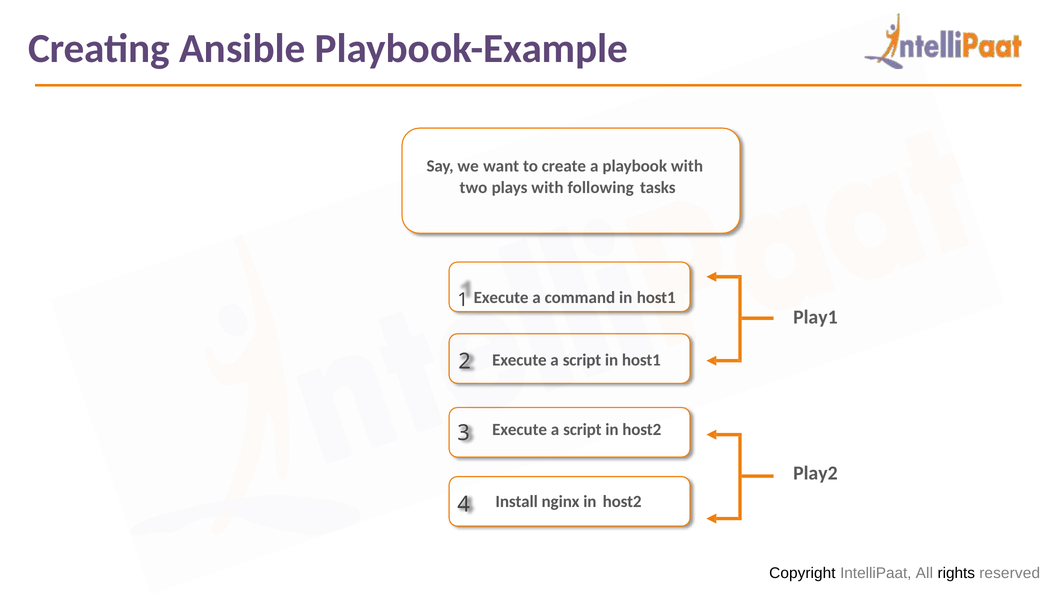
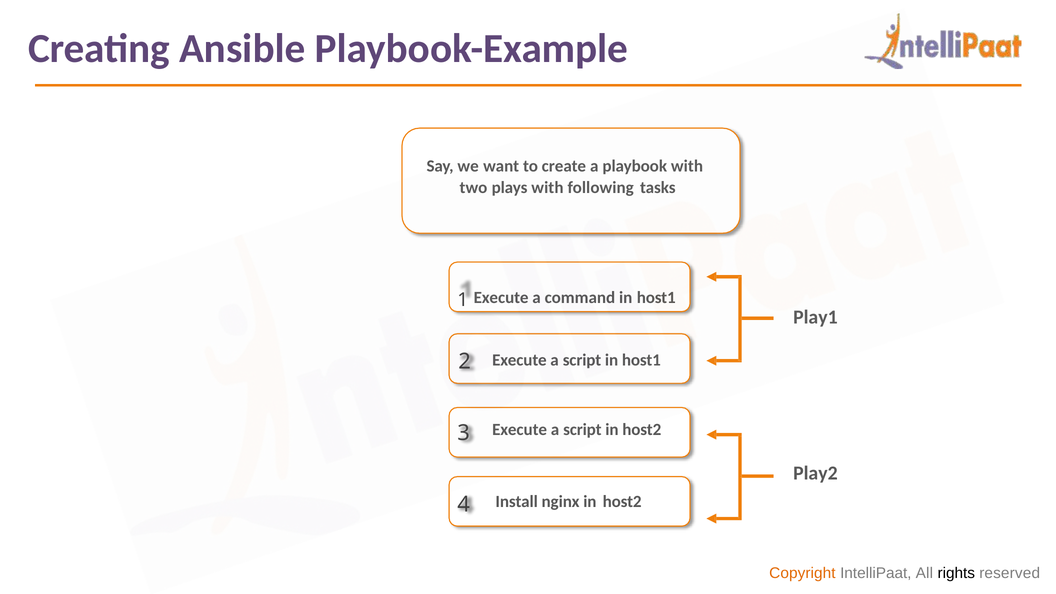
Copyright colour: black -> orange (802, 573)
